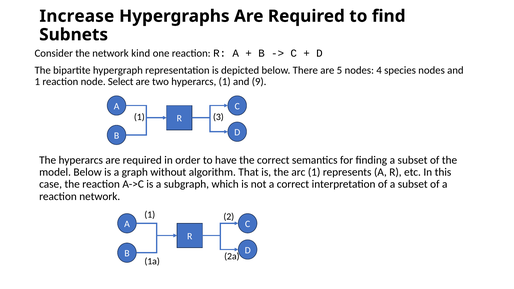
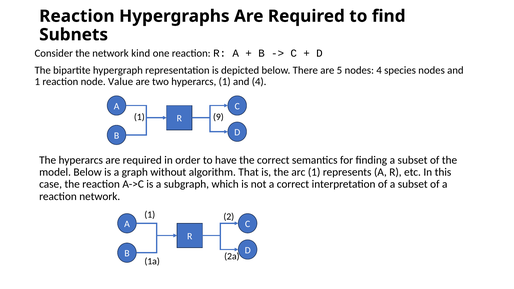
Increase: Increase -> Reaction (77, 16)
Select: Select -> Value (121, 82)
and 9: 9 -> 4 (259, 82)
3: 3 -> 9 (218, 117)
